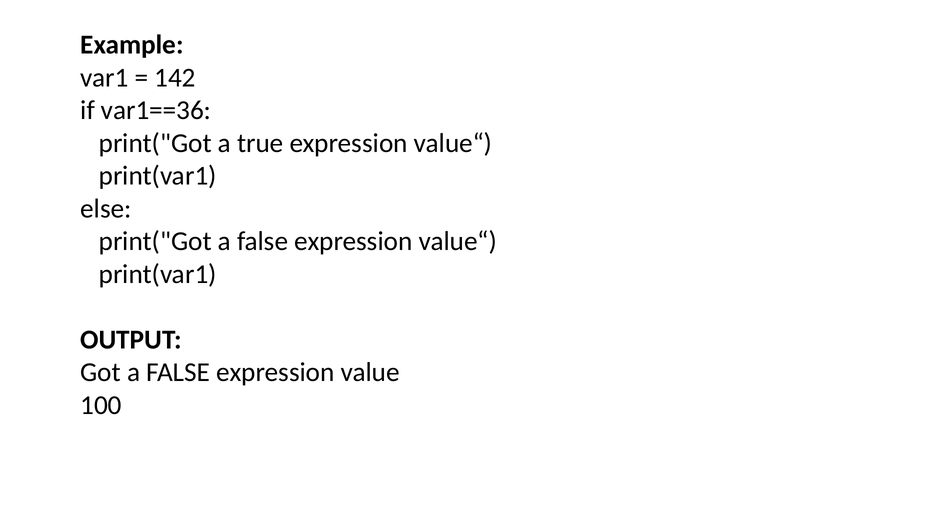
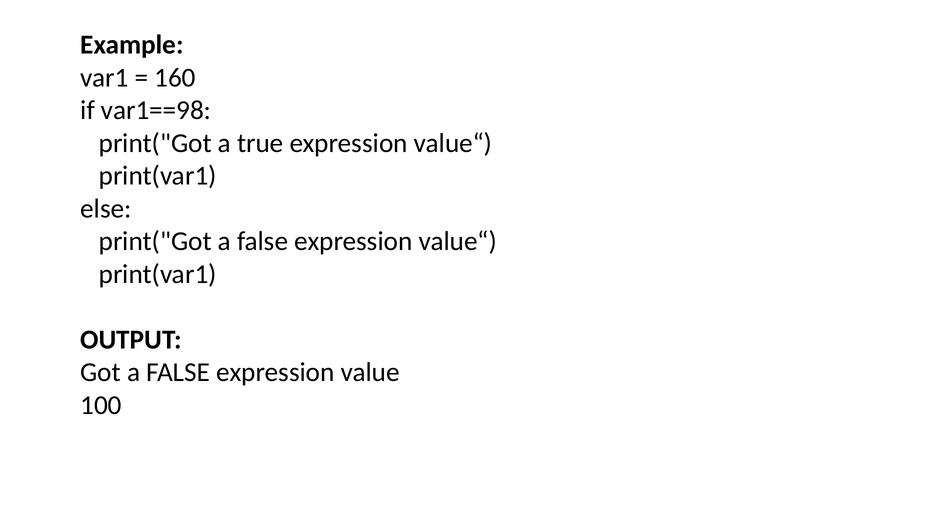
142: 142 -> 160 (175, 78)
var1==36: var1==36 -> var1==98 (156, 110)
